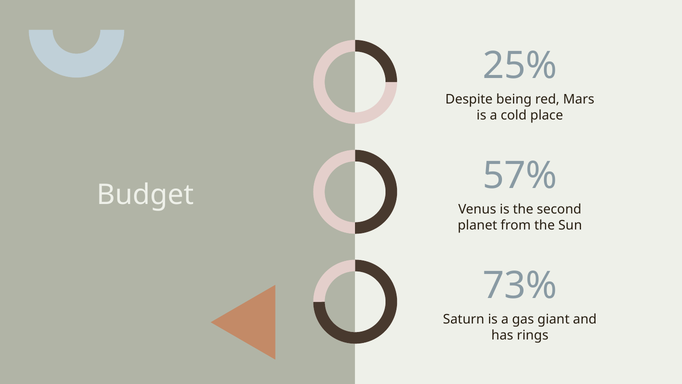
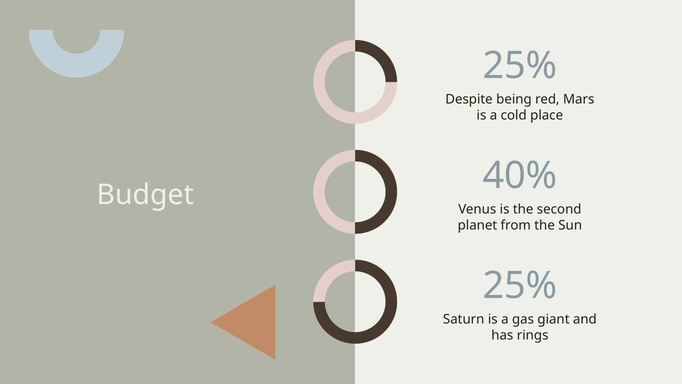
57%: 57% -> 40% (520, 175)
73%: 73% -> 25% (520, 285)
